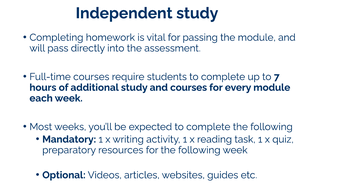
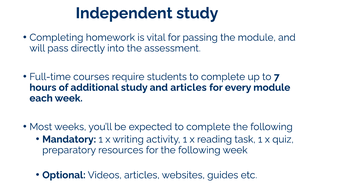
and courses: courses -> articles (189, 87)
